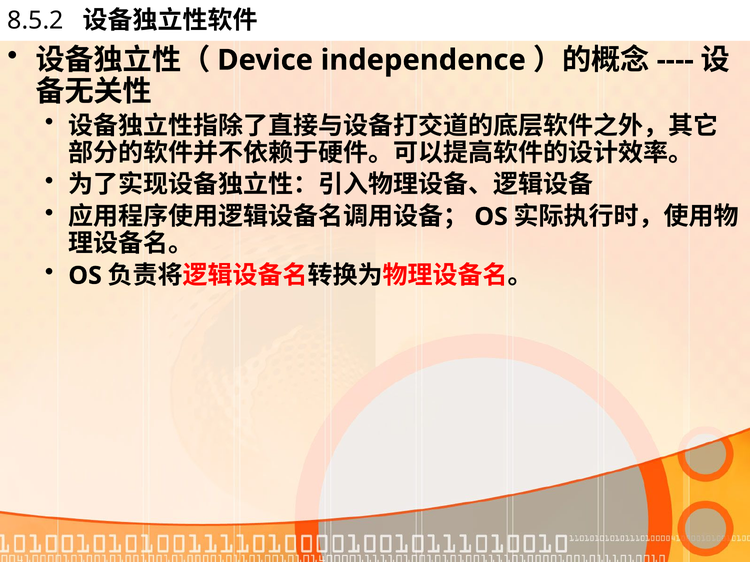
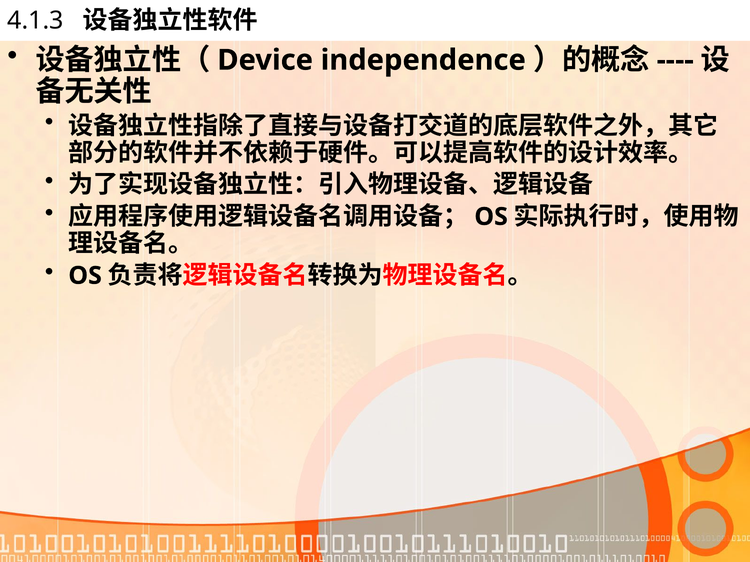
8.5.2: 8.5.2 -> 4.1.3 (36, 20)
